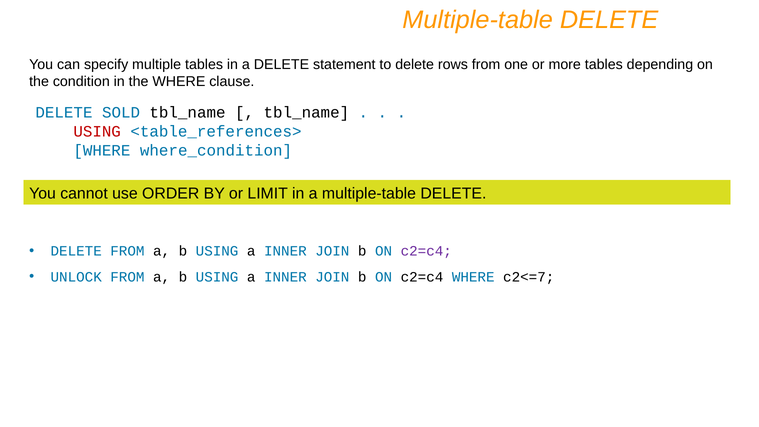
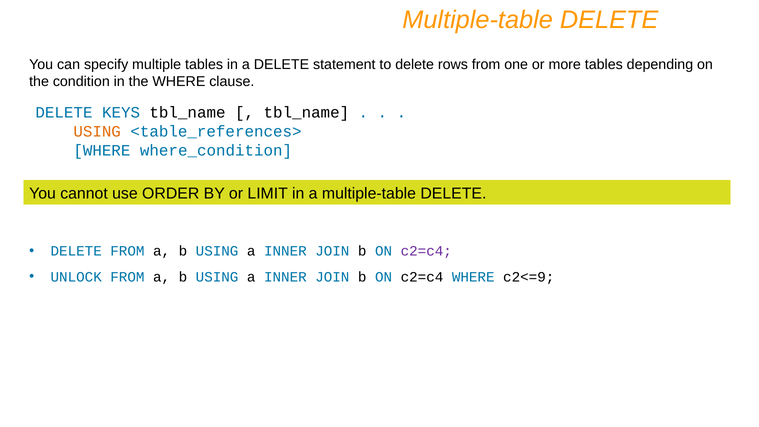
SOLD: SOLD -> KEYS (121, 112)
USING colour: red -> orange (97, 131)
c2<=7: c2<=7 -> c2<=9 (529, 277)
